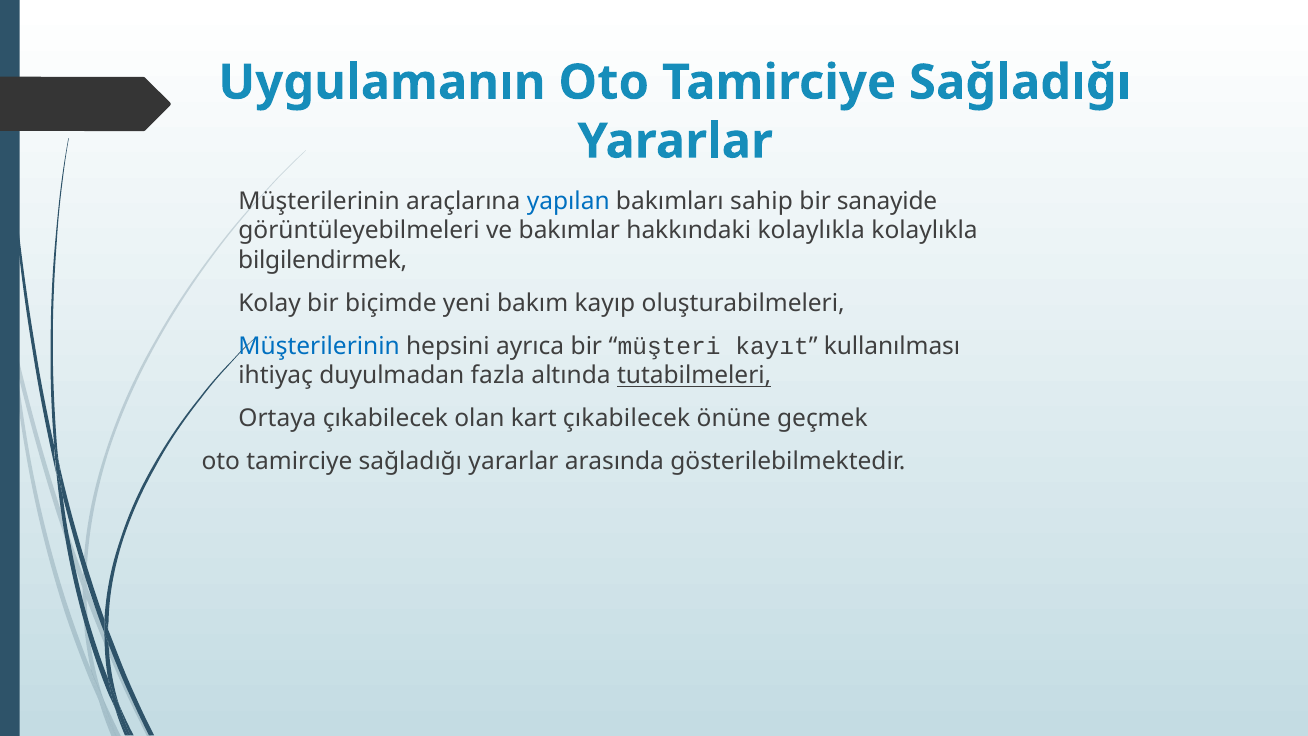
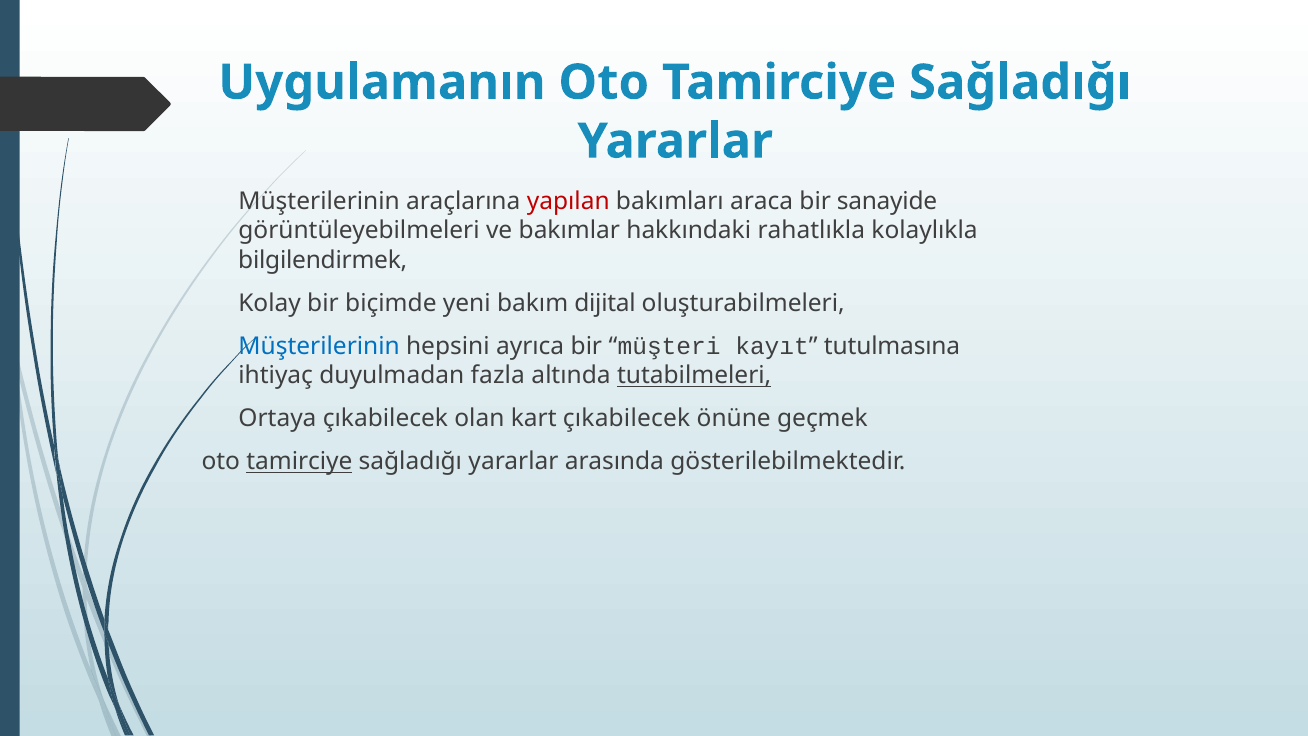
yapılan colour: blue -> red (568, 201)
sahip: sahip -> araca (762, 201)
hakkındaki kolaylıkla: kolaylıkla -> rahatlıkla (811, 231)
kayıp: kayıp -> dijital (605, 303)
kullanılması: kullanılması -> tutulmasına (892, 346)
tamirciye underline: none -> present (299, 462)
